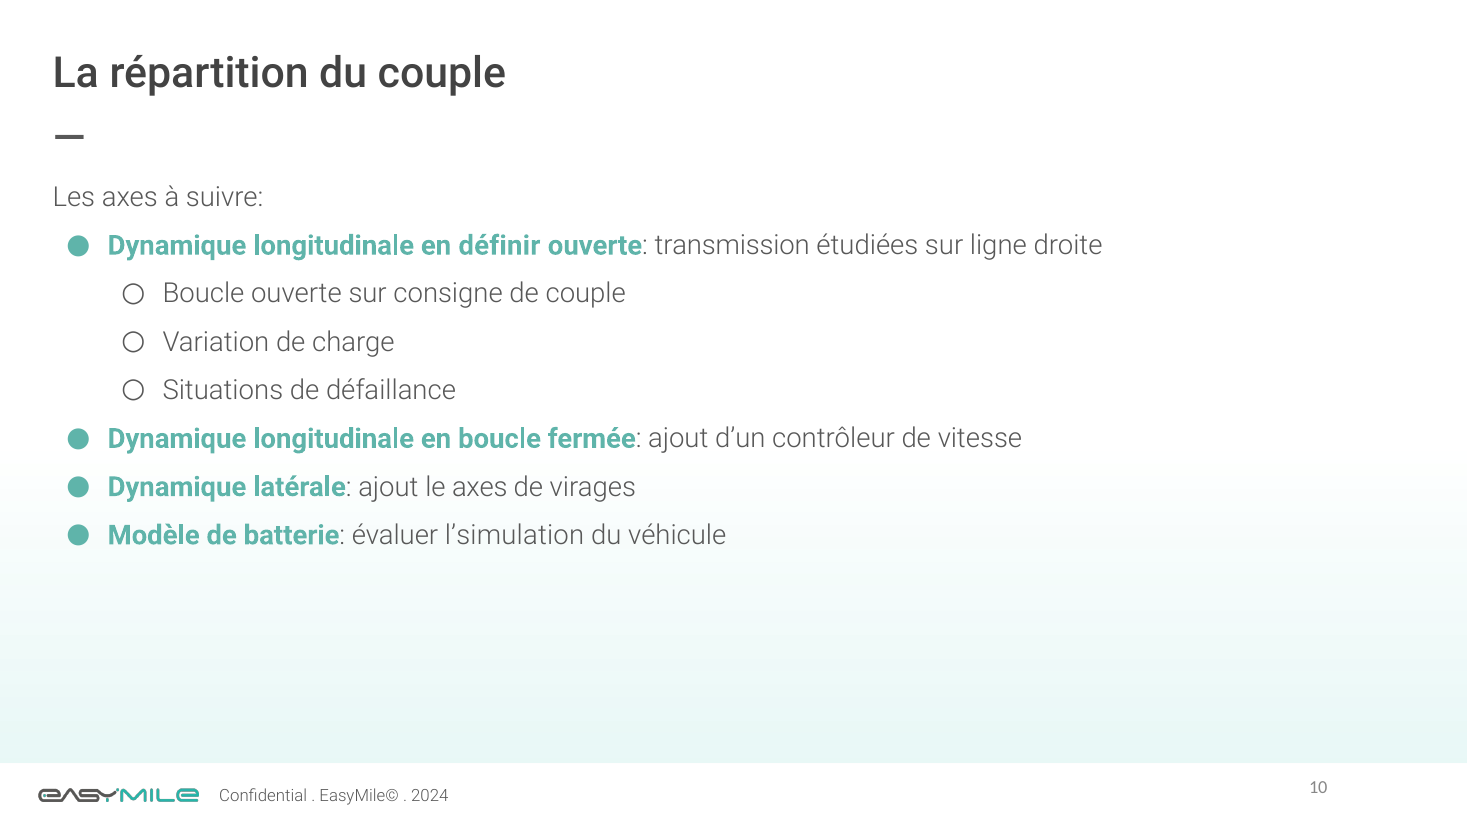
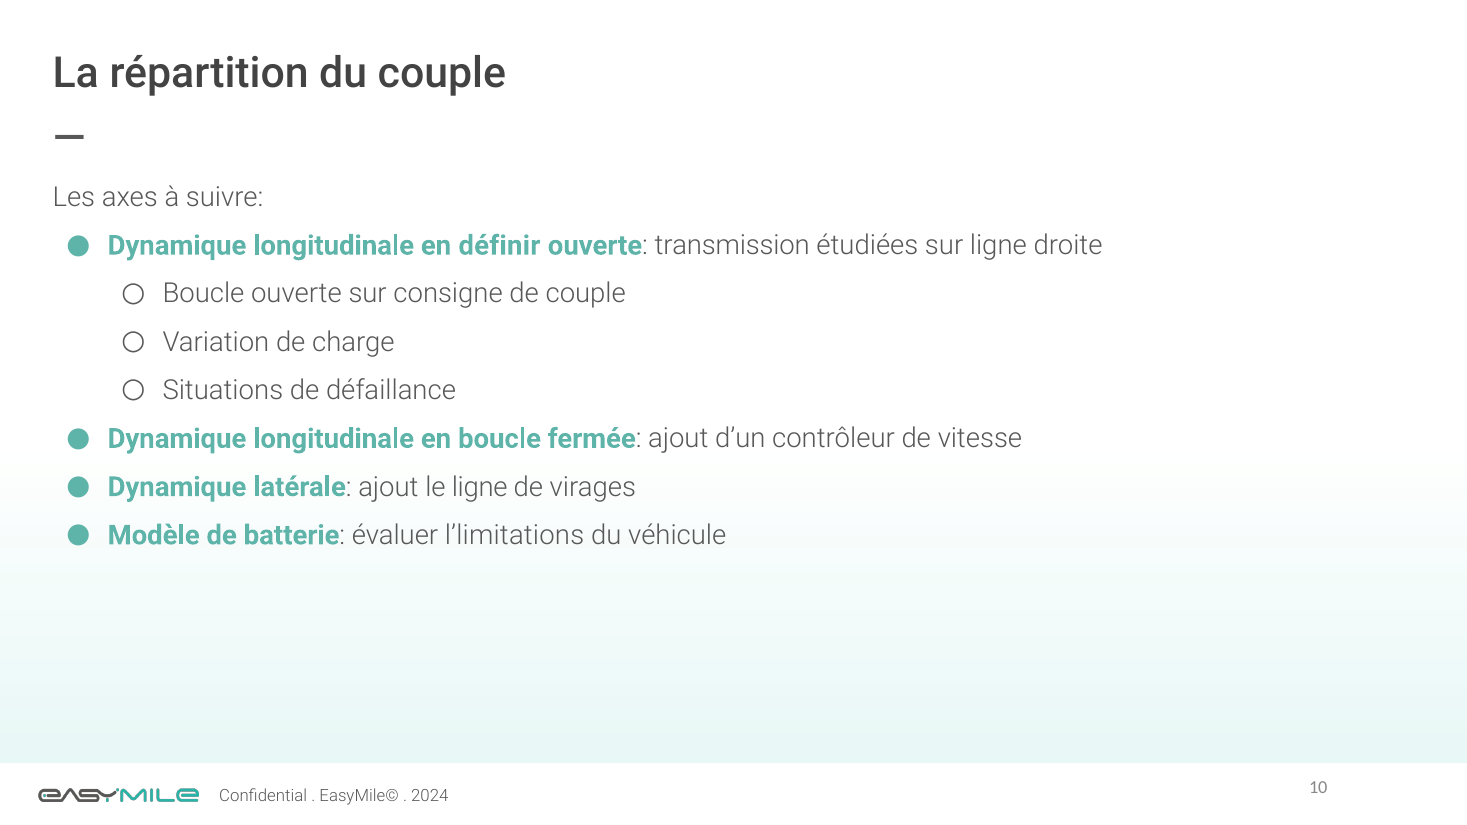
le axes: axes -> ligne (480, 487)
l’simulation: l’simulation -> l’limitations (515, 535)
